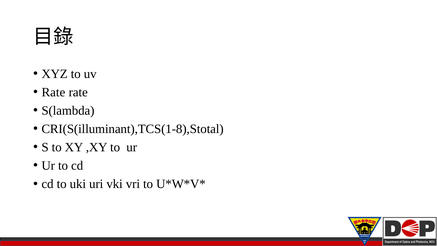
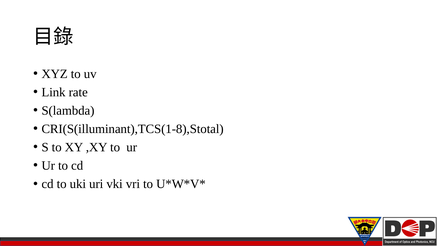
Rate: Rate -> Link (54, 92)
